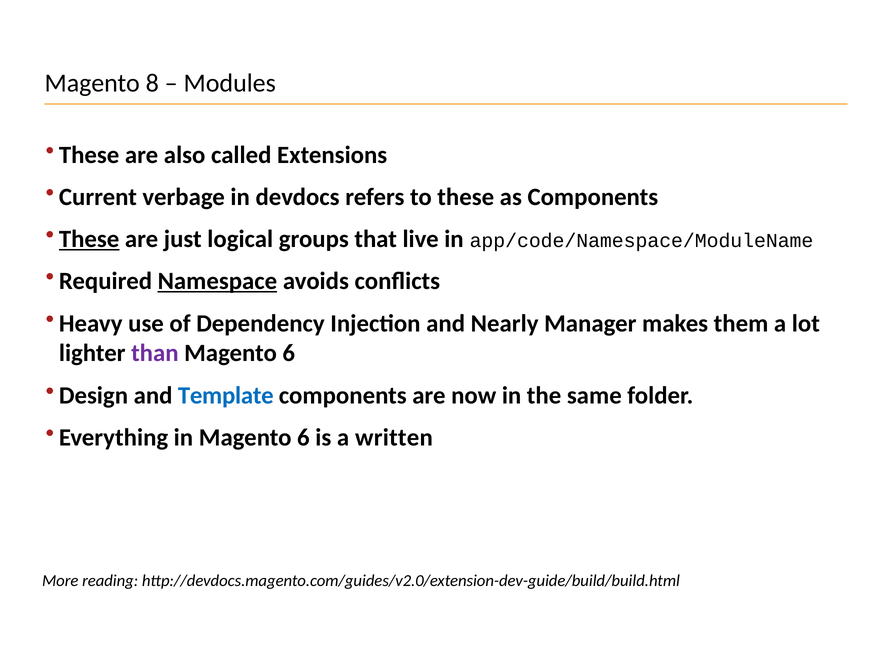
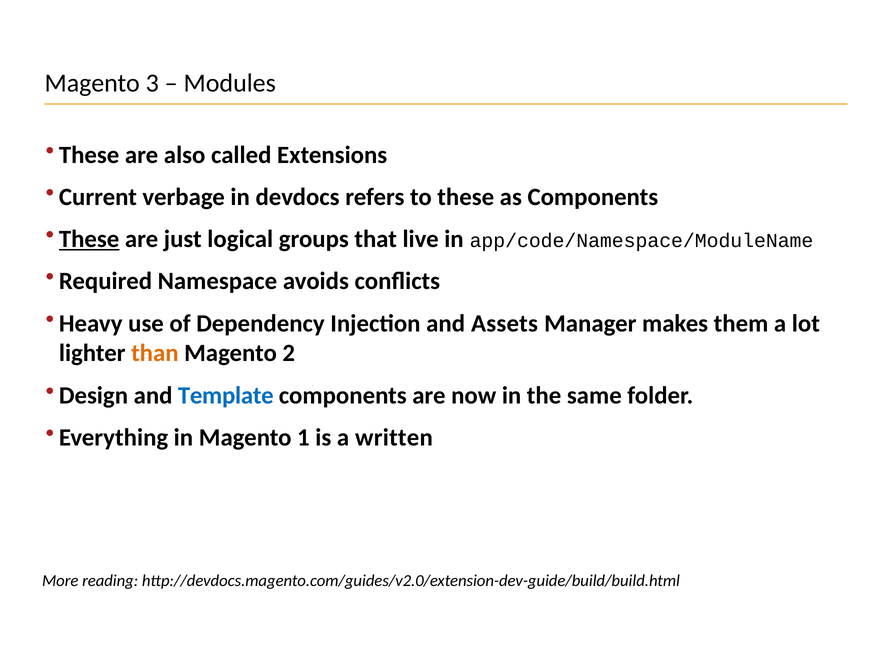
8: 8 -> 3 (152, 83)
Namespace underline: present -> none (217, 281)
Nearly: Nearly -> Assets (504, 323)
than colour: purple -> orange (155, 353)
6: 6 -> 2 (289, 353)
in Magento 6: 6 -> 1 (303, 437)
